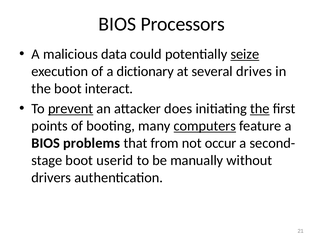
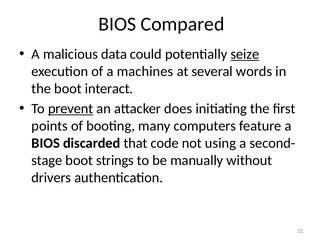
Processors: Processors -> Compared (183, 24)
dictionary: dictionary -> machines (145, 72)
drives: drives -> words (254, 72)
the underline: present -> none (260, 109)
computers underline: present -> none (205, 126)
problems: problems -> discarded (92, 143)
from: from -> code (165, 143)
occur: occur -> using (221, 143)
userid: userid -> strings (115, 161)
